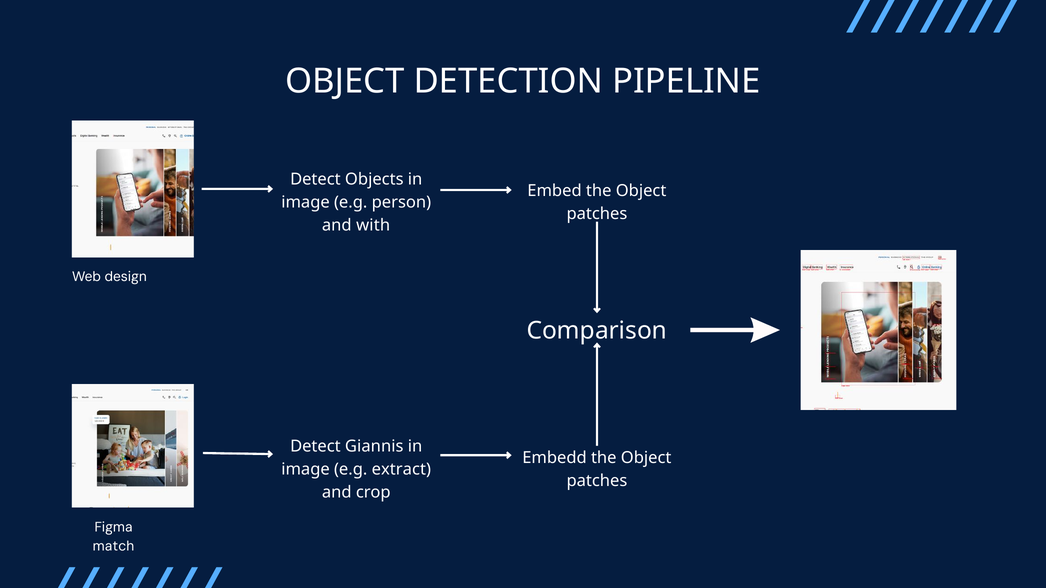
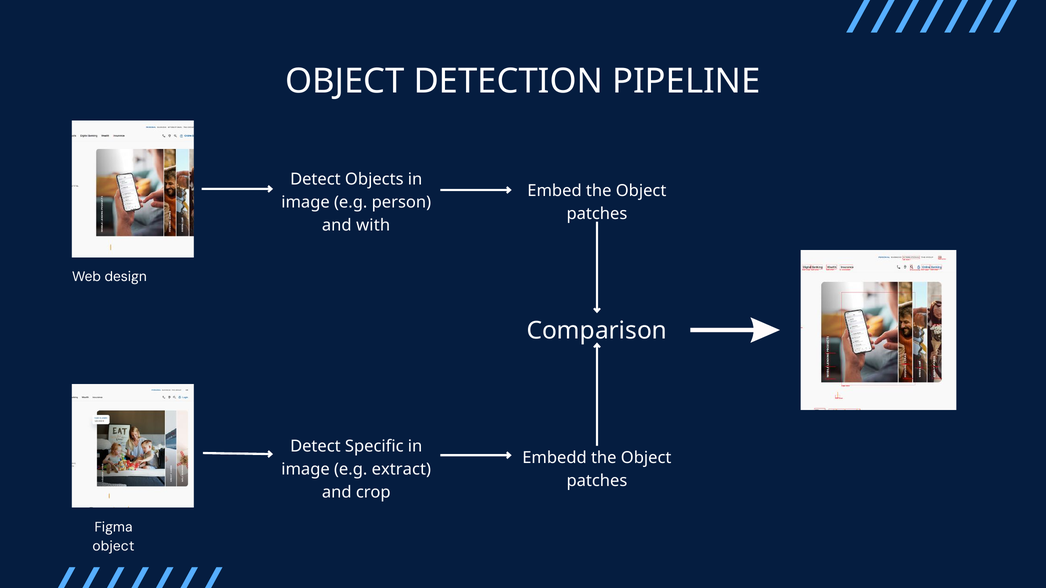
Giannis: Giannis -> Specific (374, 447)
match: match -> object (113, 546)
